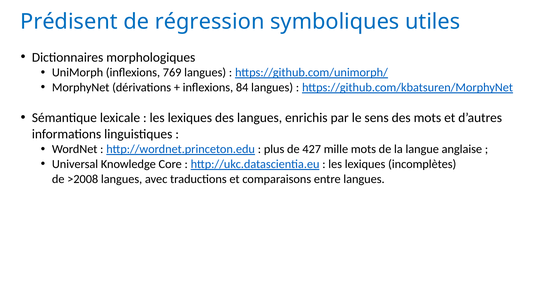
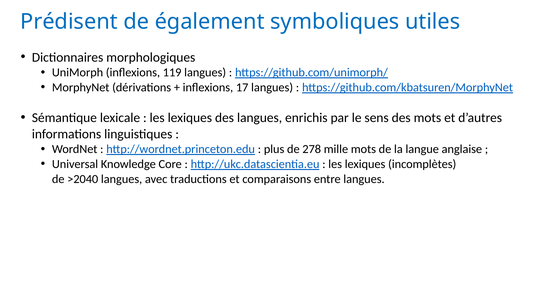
régression: régression -> également (210, 22)
769: 769 -> 119 (172, 73)
84: 84 -> 17 (242, 88)
427: 427 -> 278 (312, 149)
>2008: >2008 -> >2040 (83, 179)
